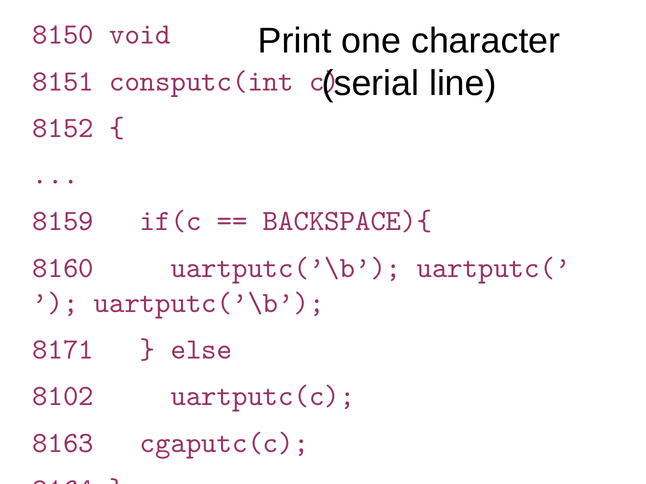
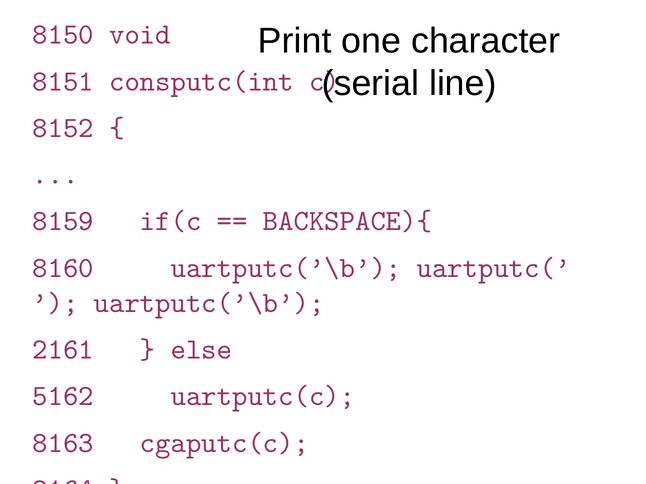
8171: 8171 -> 2161 (63, 349)
8102: 8102 -> 5162 (63, 396)
